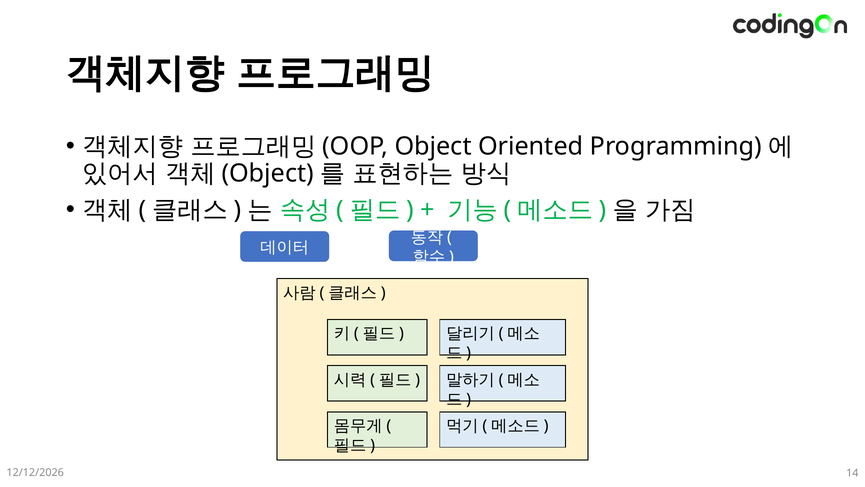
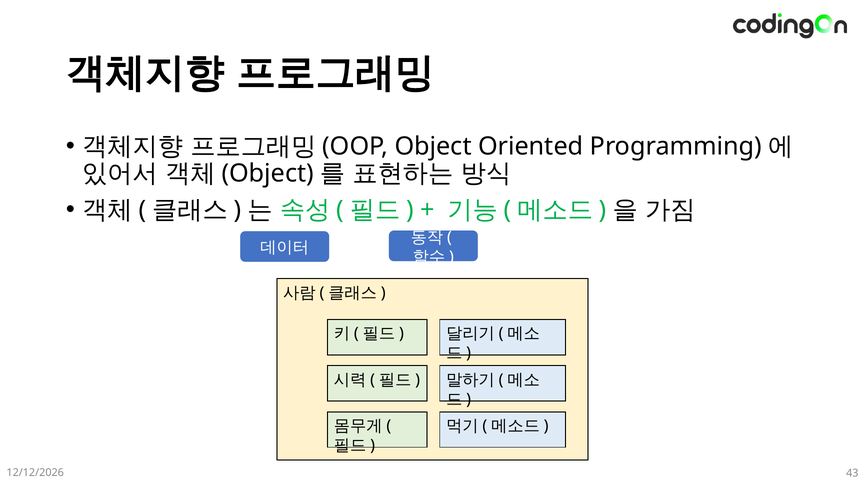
14: 14 -> 43 (852, 473)
